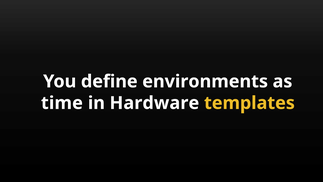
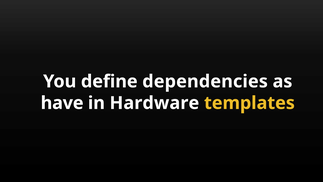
environments: environments -> dependencies (205, 81)
time: time -> have (62, 103)
